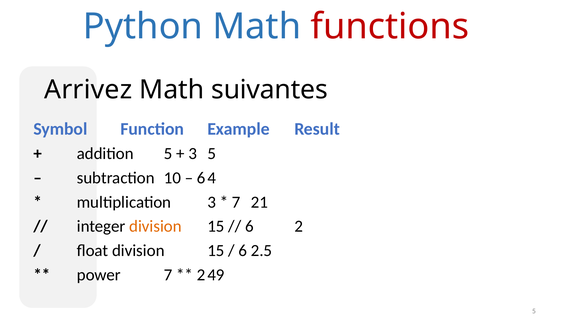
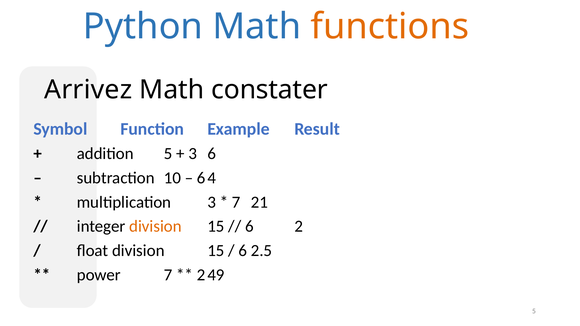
functions colour: red -> orange (390, 27)
suivantes: suivantes -> constater (270, 90)
3 5: 5 -> 6 (212, 154)
